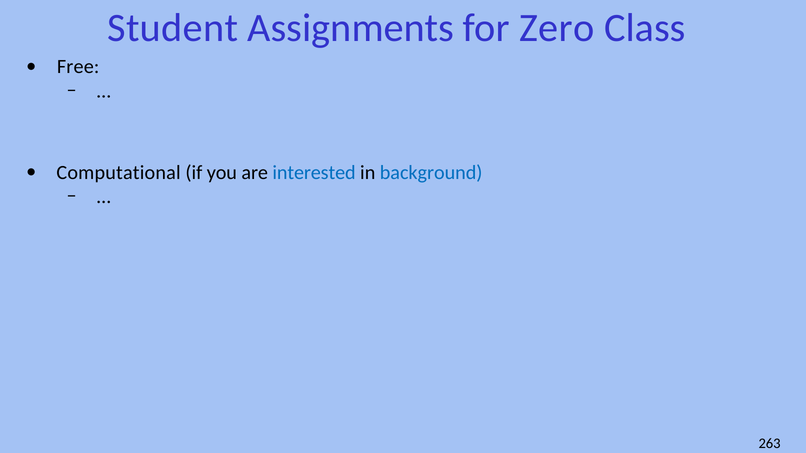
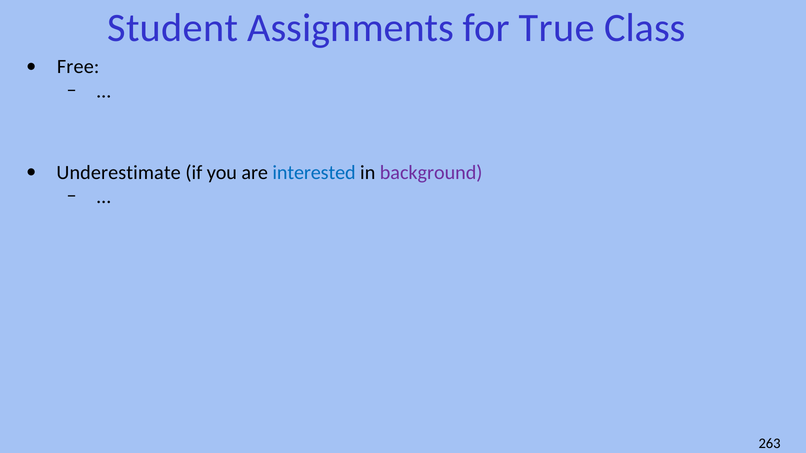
Zero: Zero -> True (557, 28)
Computational: Computational -> Underestimate (119, 173)
background colour: blue -> purple (431, 173)
